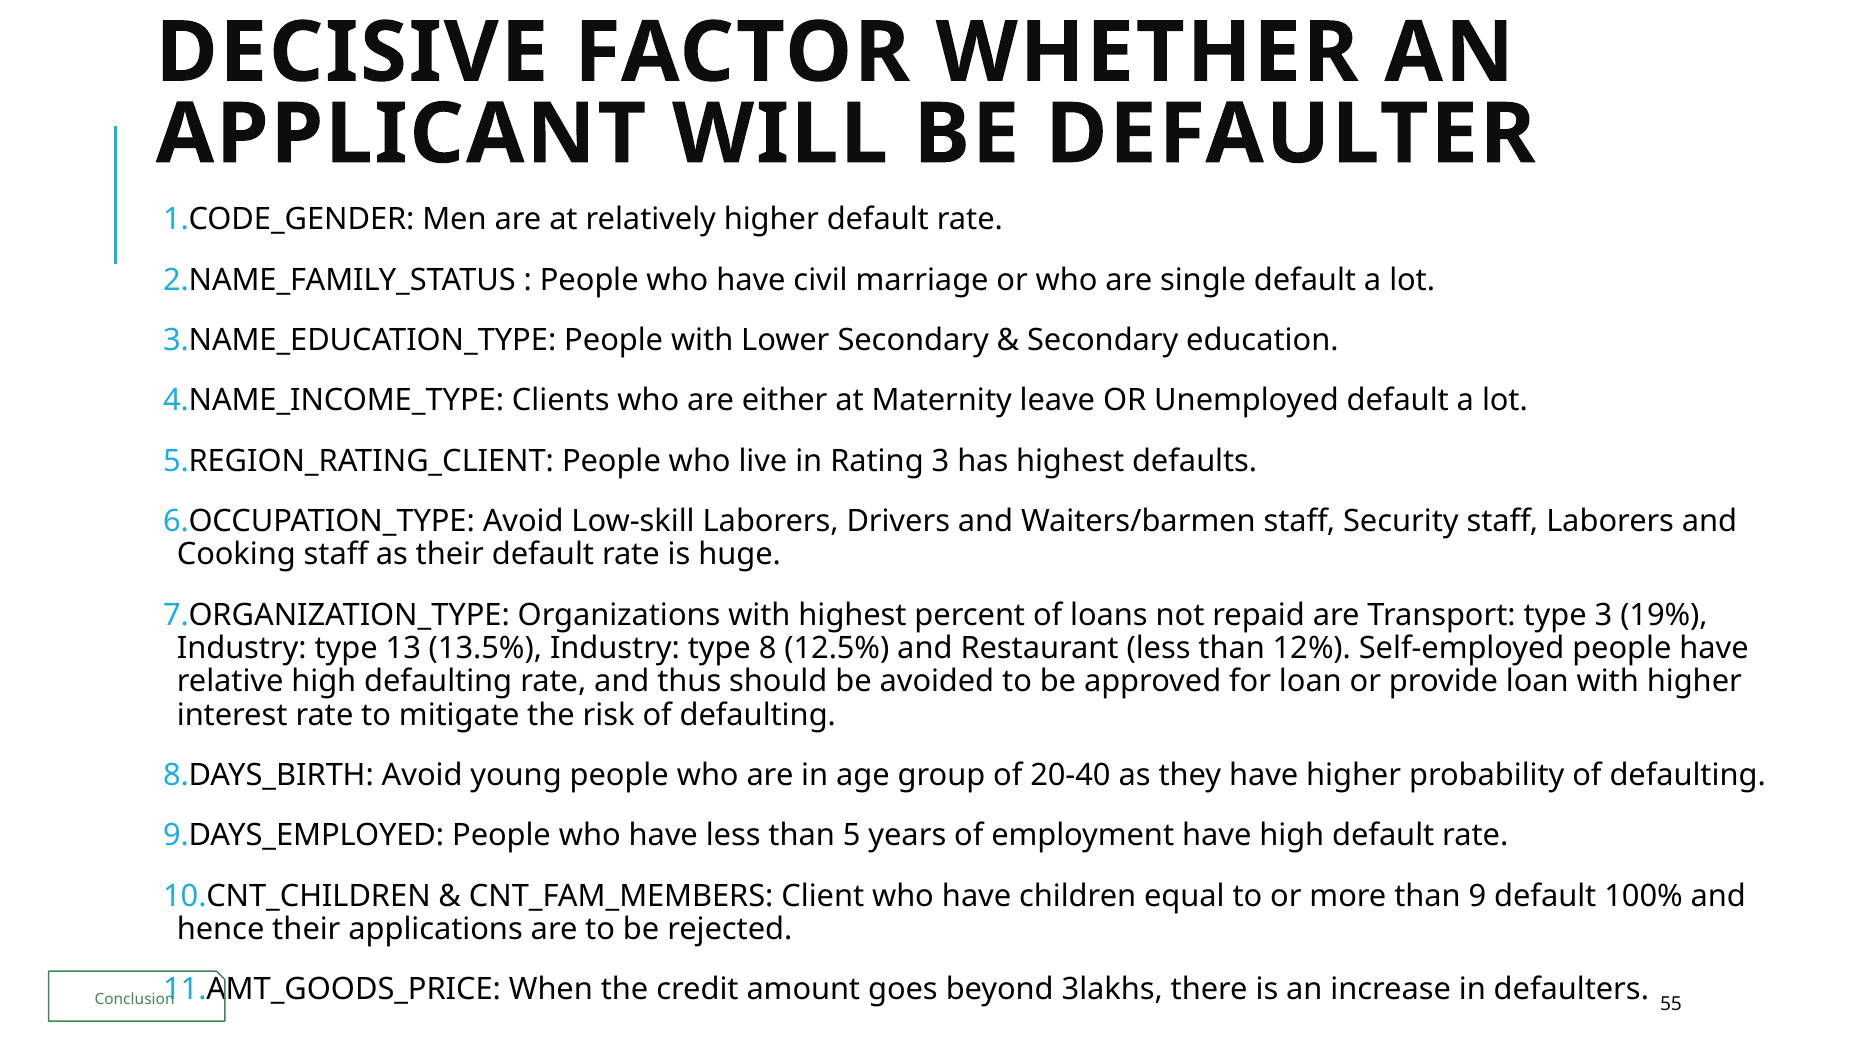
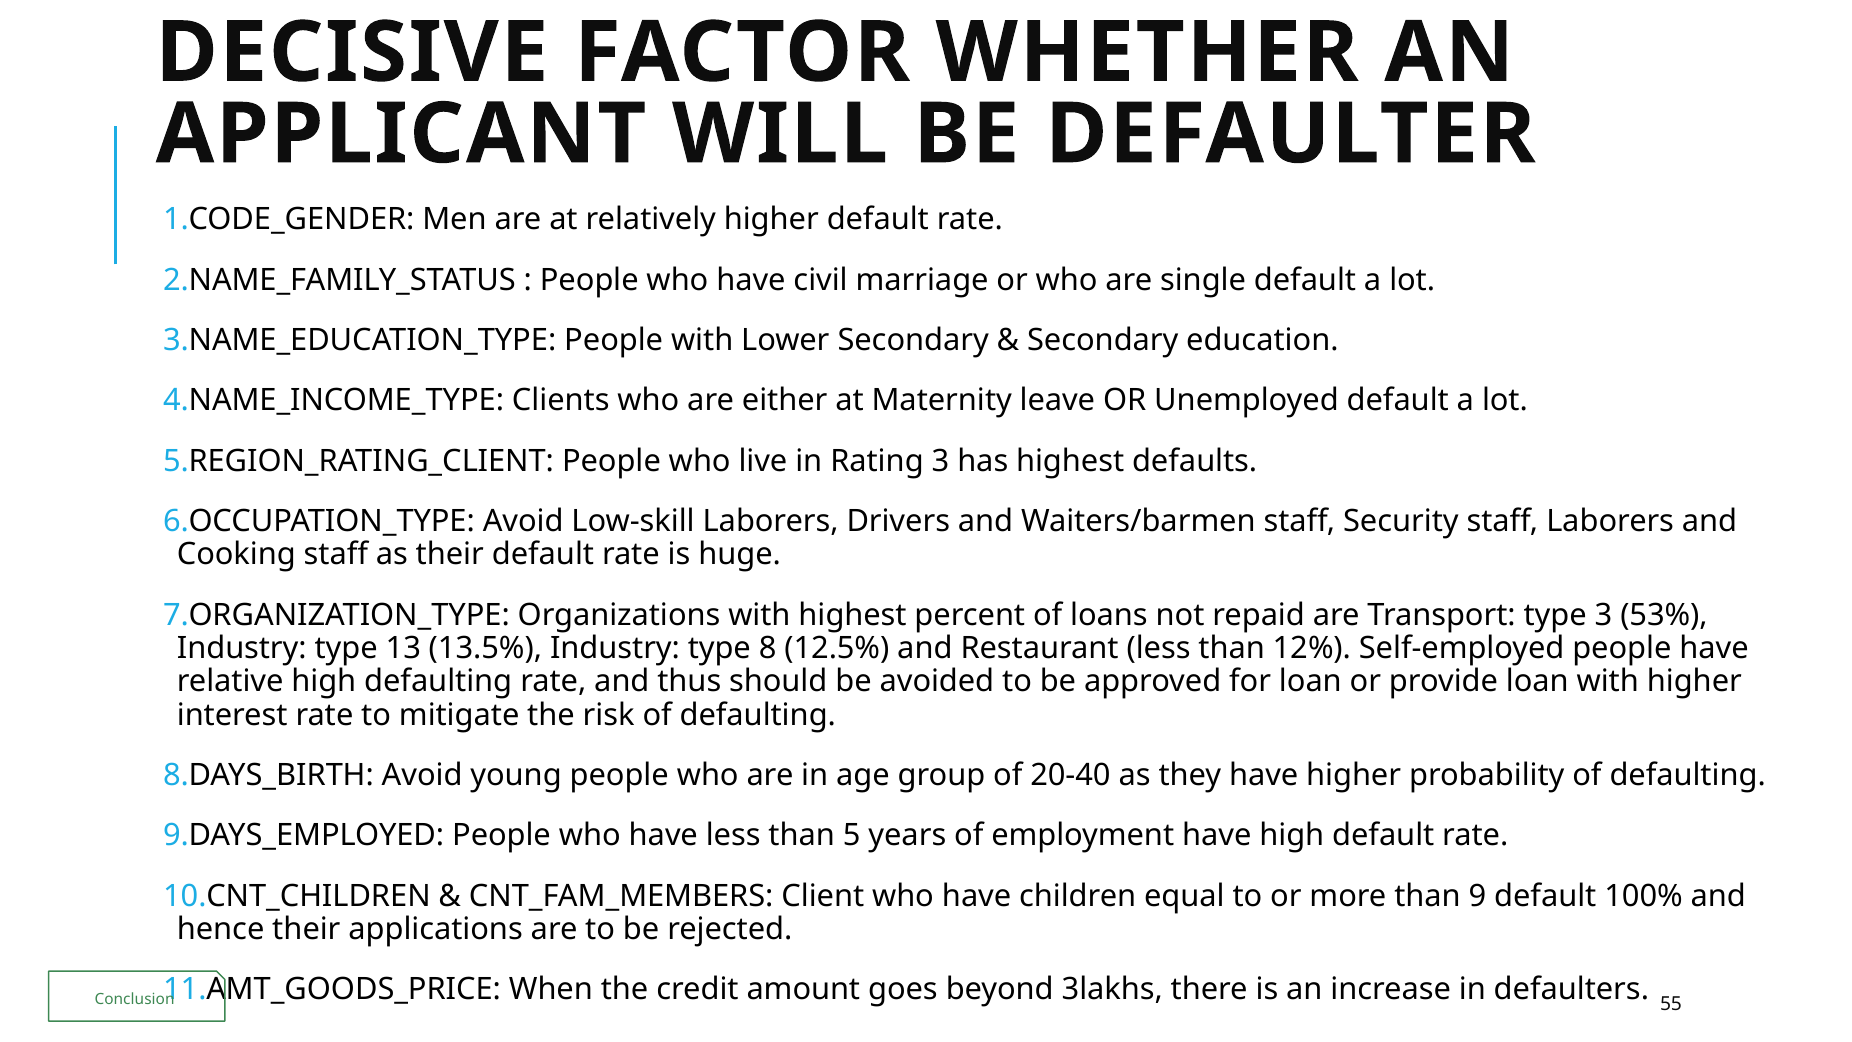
19%: 19% -> 53% (1664, 615)
